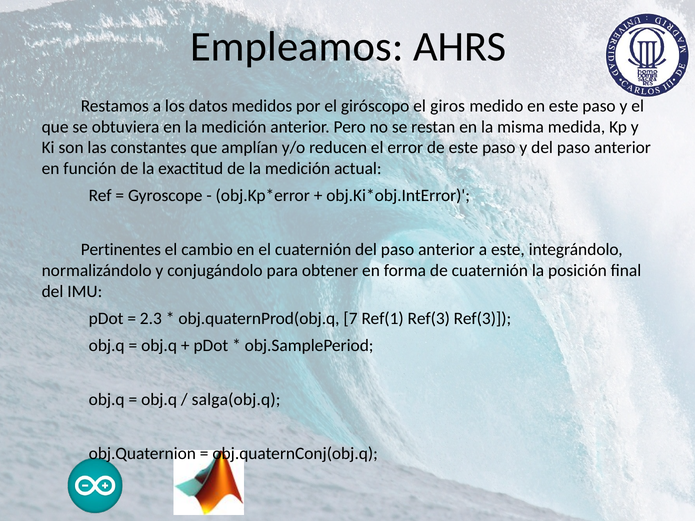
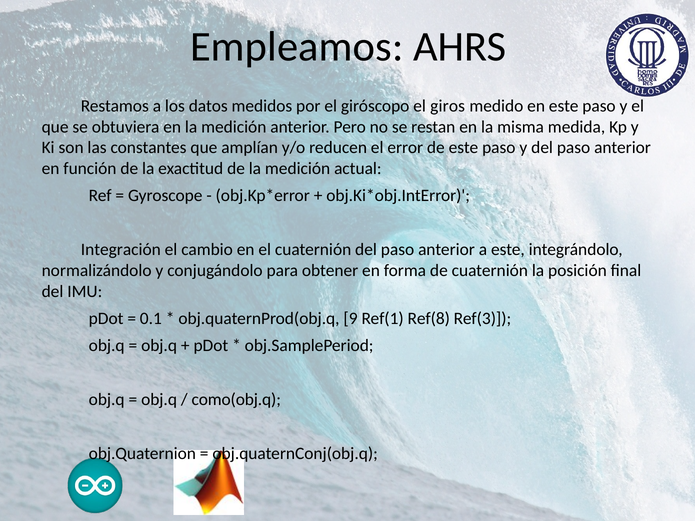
Pertinentes: Pertinentes -> Integración (121, 250)
2.3: 2.3 -> 0.1 (151, 318)
7: 7 -> 9 (351, 318)
Ref(1 Ref(3: Ref(3 -> Ref(8 (429, 318)
salga(obj.q: salga(obj.q -> como(obj.q (236, 400)
